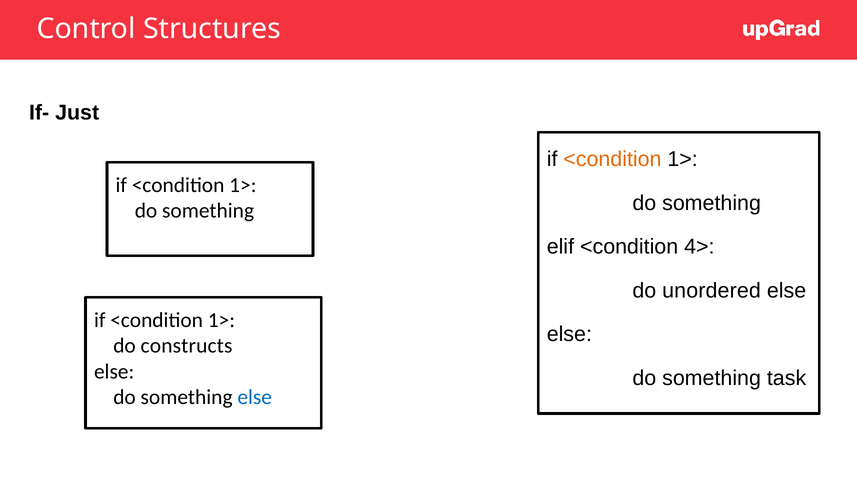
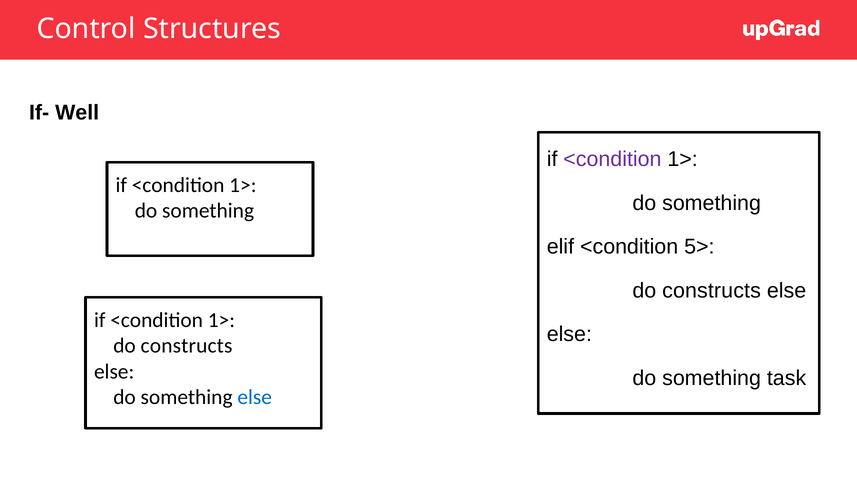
Just: Just -> Well (77, 113)
<condition colour: orange -> purple (612, 159)
4>: 4> -> 5> (699, 247)
unordered: unordered -> constructs (712, 291)
